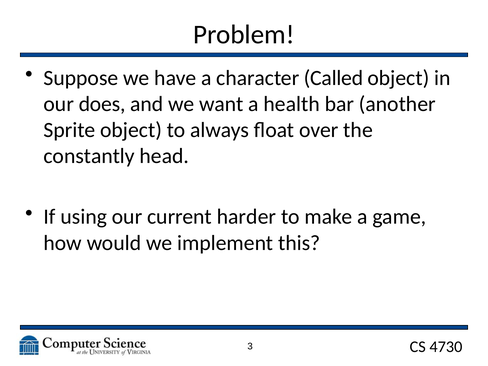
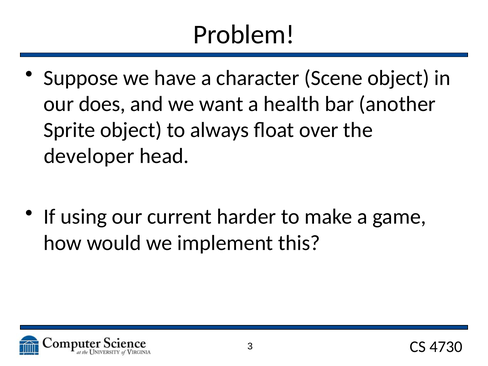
Called: Called -> Scene (333, 78)
constantly: constantly -> developer (89, 156)
